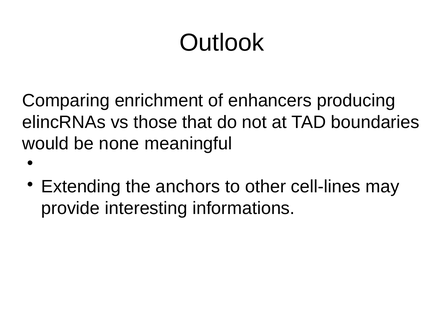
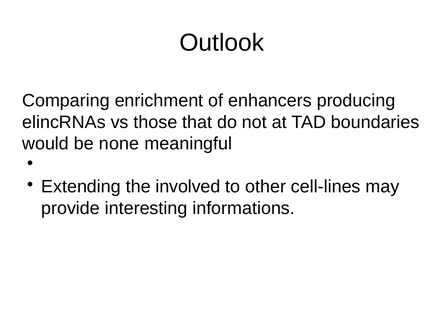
anchors: anchors -> involved (188, 187)
